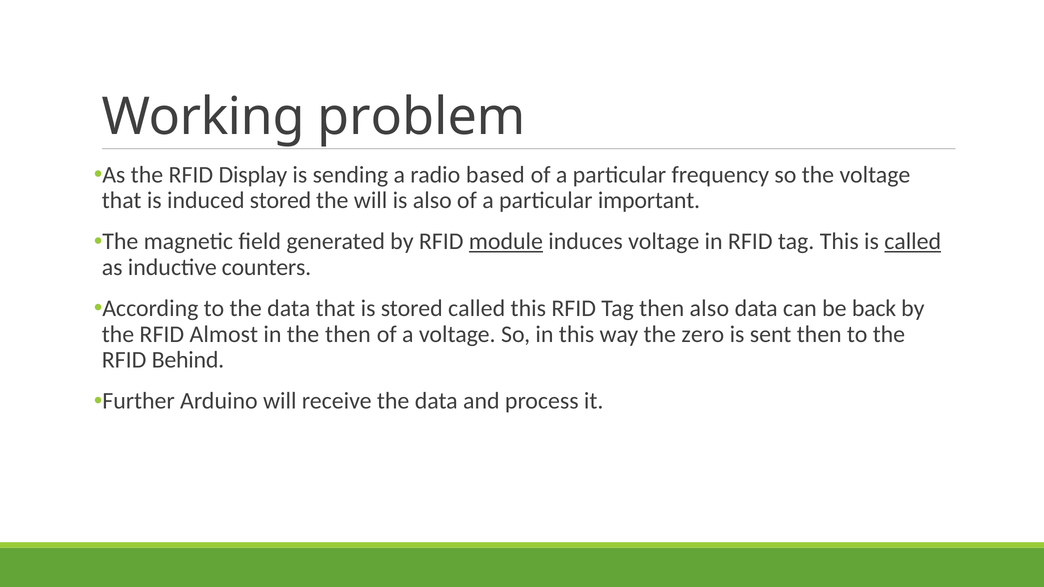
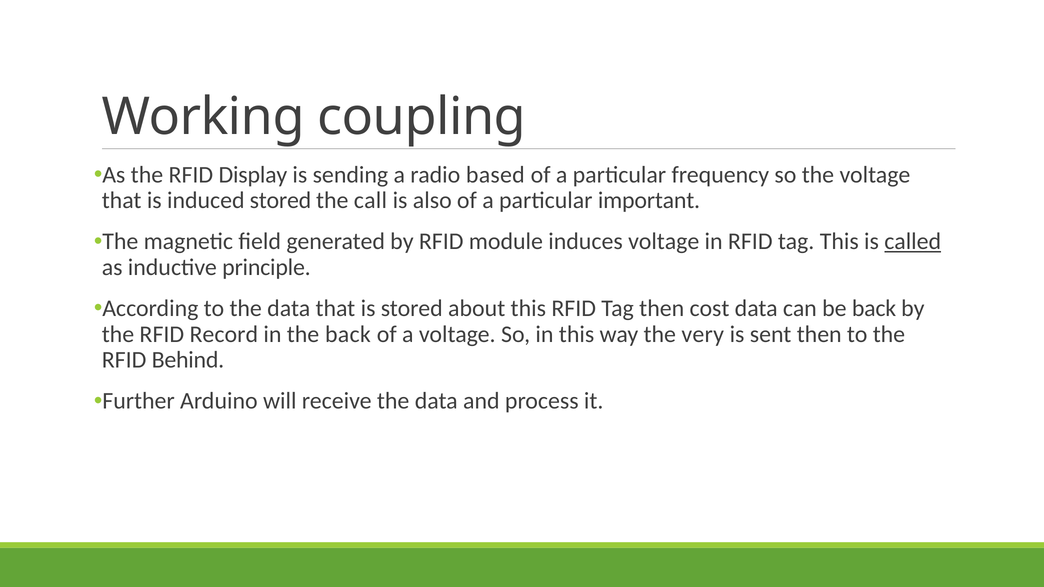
problem: problem -> coupling (422, 117)
the will: will -> call (370, 201)
module underline: present -> none (506, 242)
counters: counters -> principle (266, 267)
stored called: called -> about (477, 309)
then also: also -> cost (709, 309)
Almost: Almost -> Record (224, 334)
the then: then -> back (348, 334)
zero: zero -> very (703, 334)
